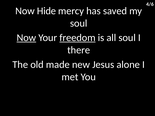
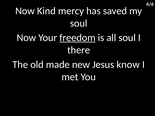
Hide: Hide -> Kind (46, 11)
Now underline: present -> none (26, 38)
alone: alone -> know (128, 65)
